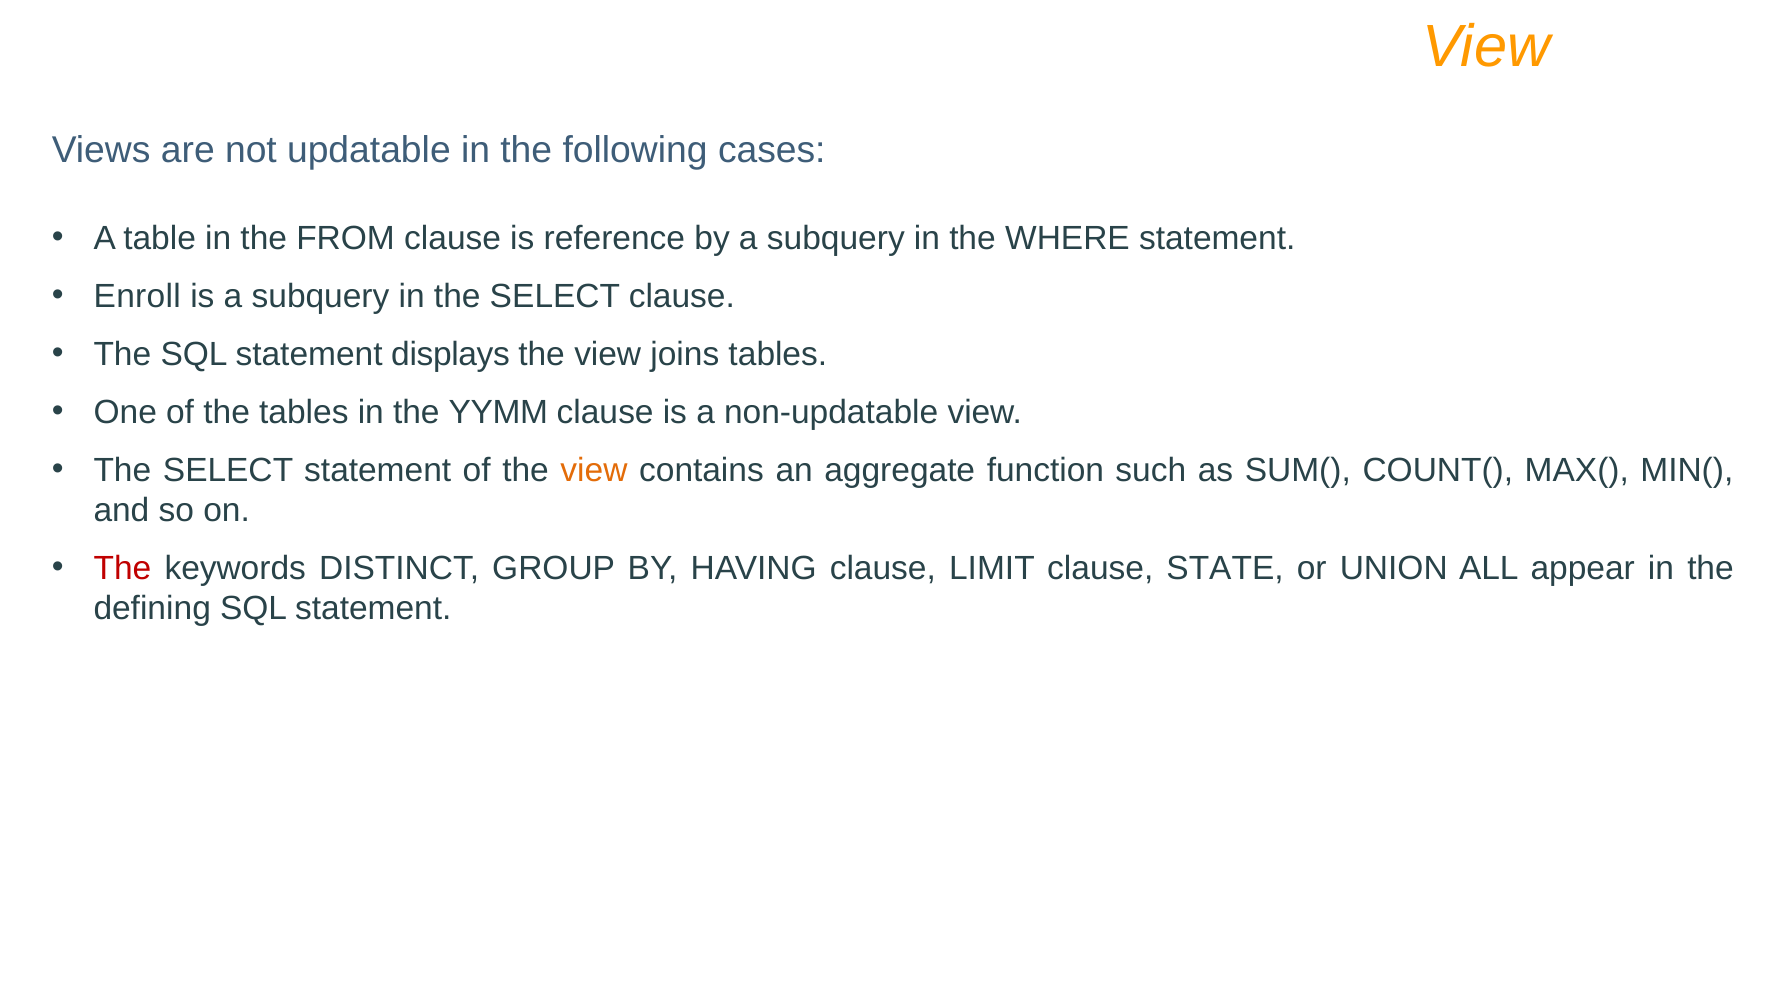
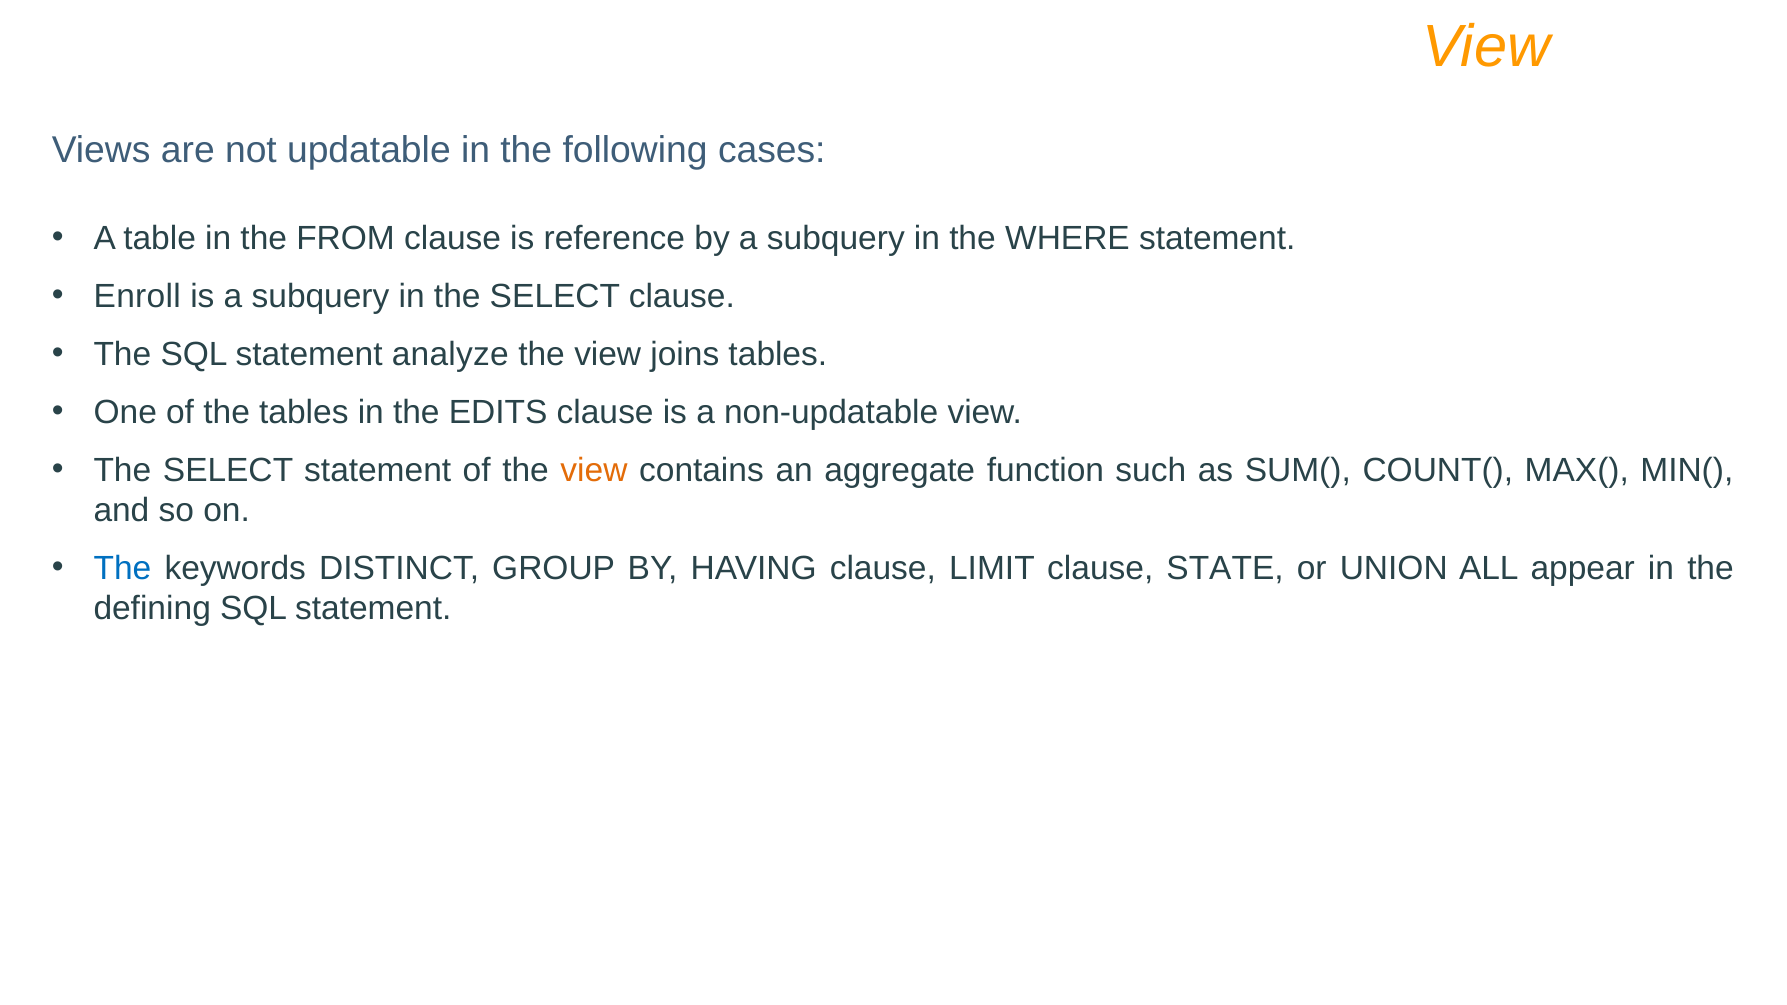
displays: displays -> analyze (450, 354)
YYMM: YYMM -> EDITS (498, 412)
The colour: red -> blue (123, 569)
